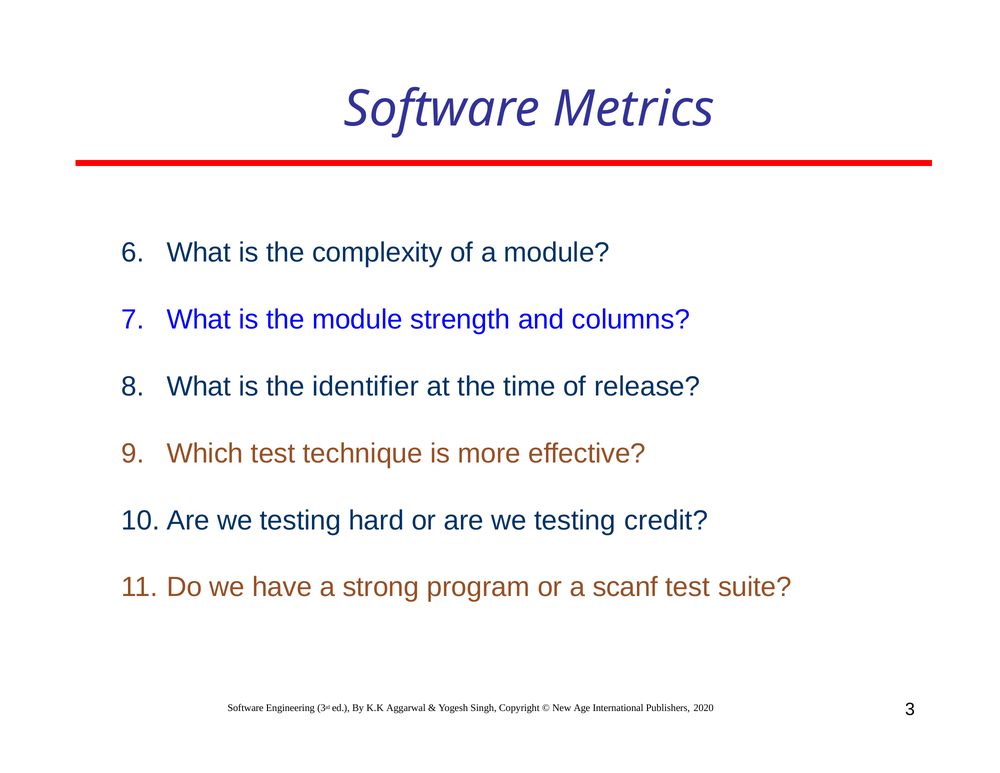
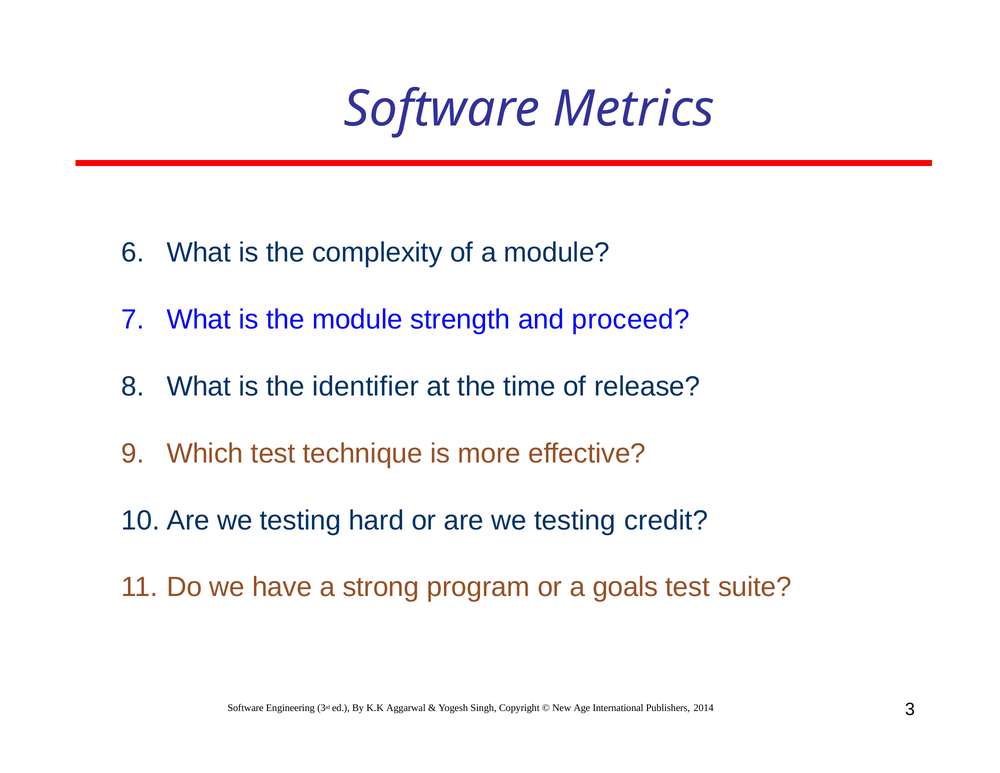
columns: columns -> proceed (631, 320)
scanf: scanf -> goals (625, 587)
2020: 2020 -> 2014 (704, 708)
